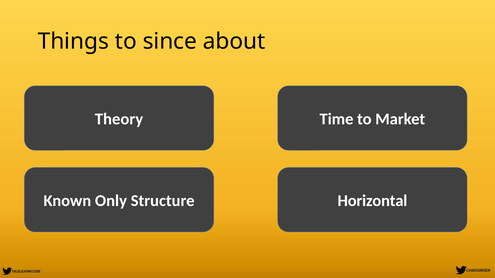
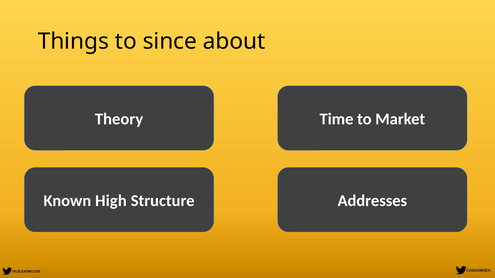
Only: Only -> High (111, 201)
Horizontal: Horizontal -> Addresses (372, 201)
